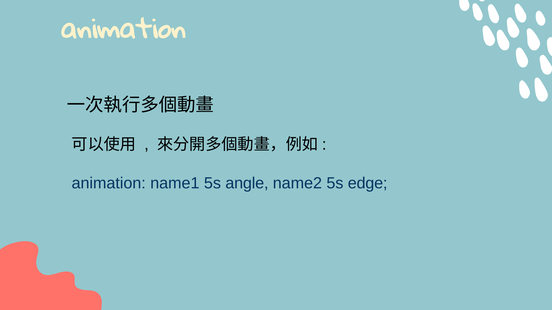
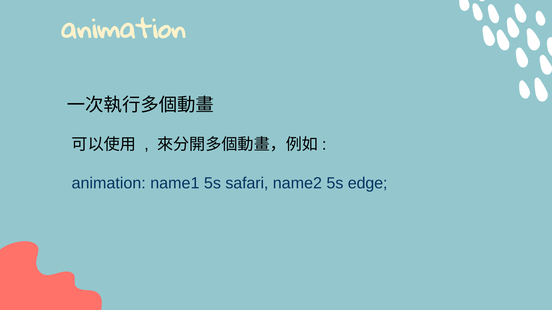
angle: angle -> safari (247, 184)
